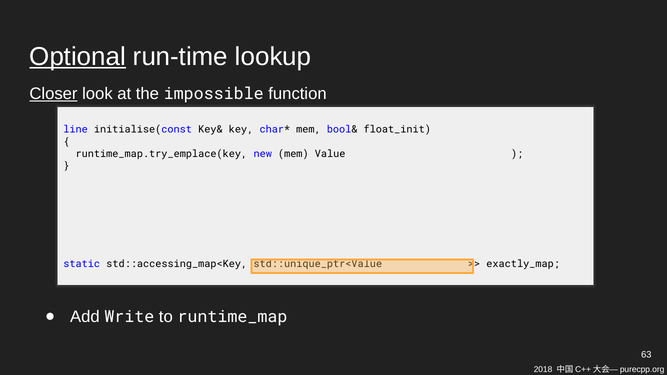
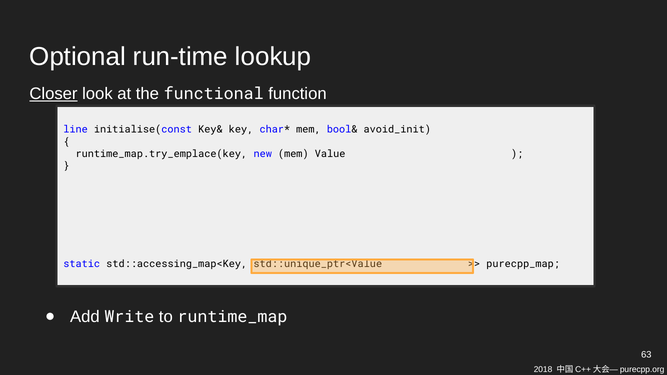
Optional underline: present -> none (78, 57)
impossible: impossible -> functional (214, 94)
float_init: float_init -> avoid_init (397, 130)
exactly_map: exactly_map -> purecpp_map (523, 264)
